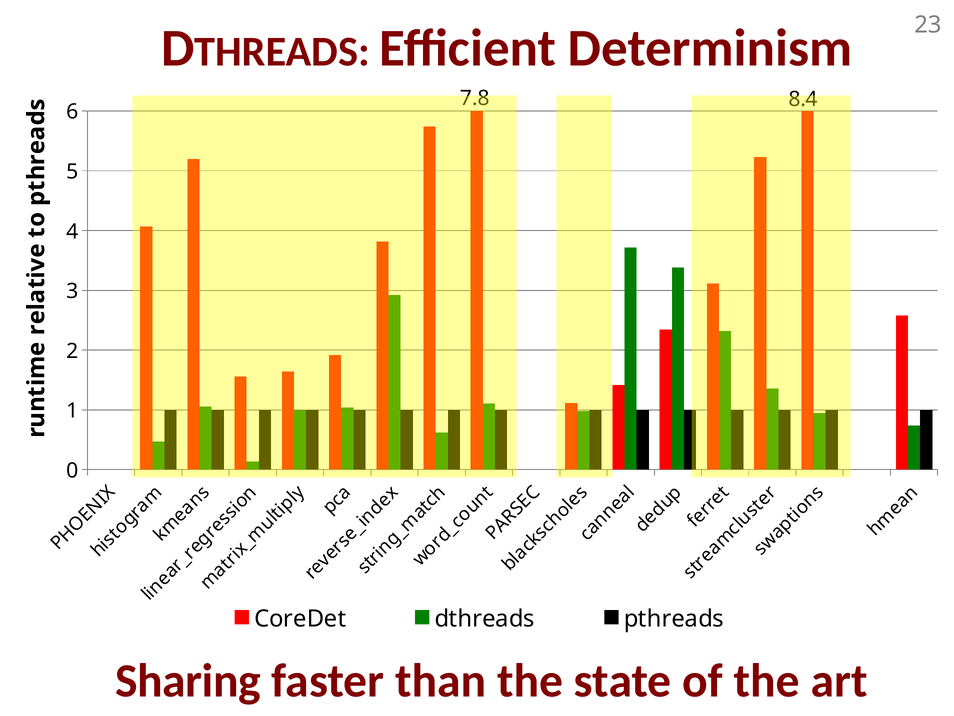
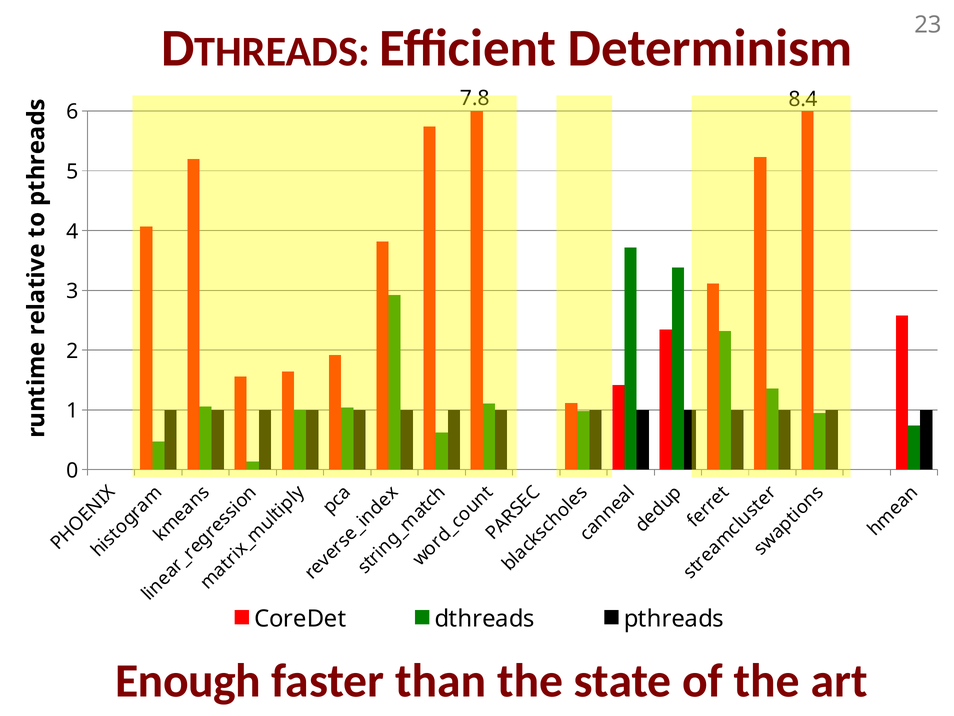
Sharing: Sharing -> Enough (188, 681)
